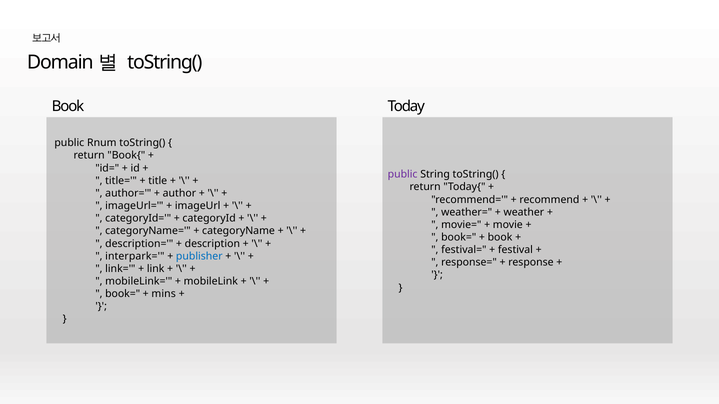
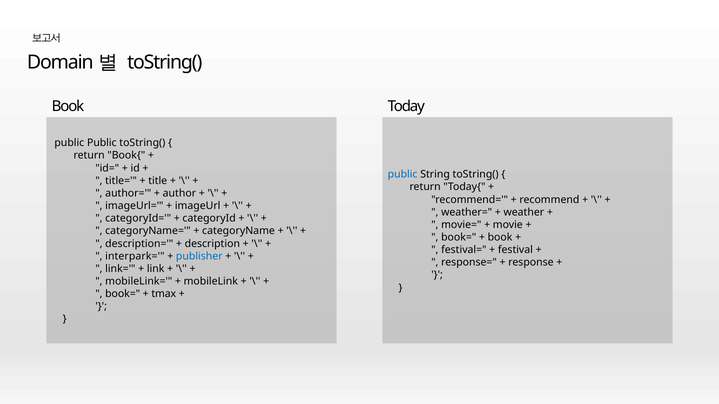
public Rnum: Rnum -> Public (102, 143)
public colour: purple -> blue (403, 175)
mins: mins -> tmax (164, 294)
